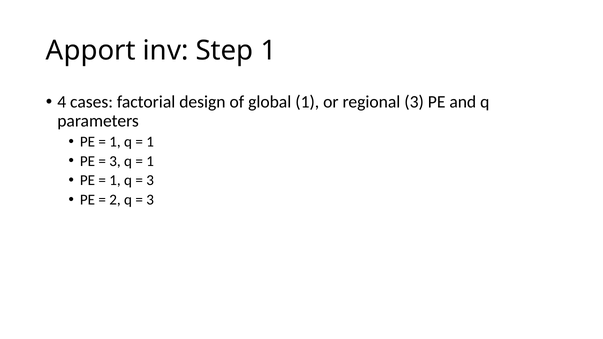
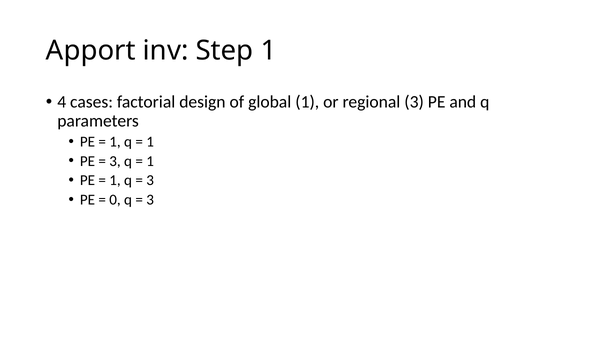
2: 2 -> 0 (115, 200)
